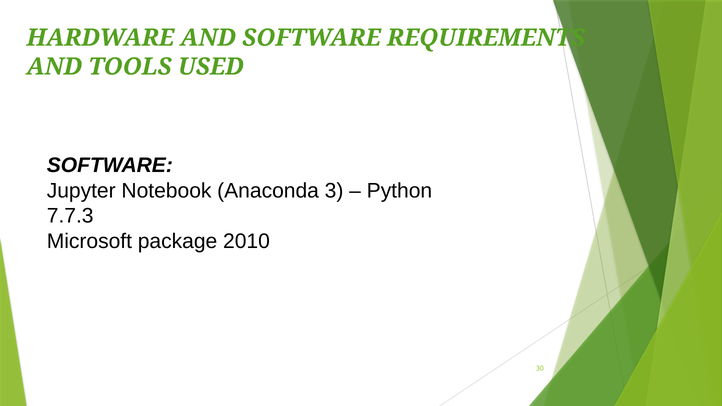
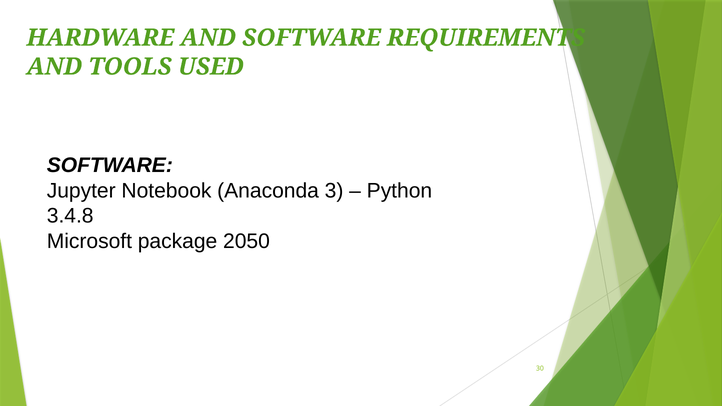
7.7.3: 7.7.3 -> 3.4.8 (70, 216)
2010: 2010 -> 2050 (246, 241)
